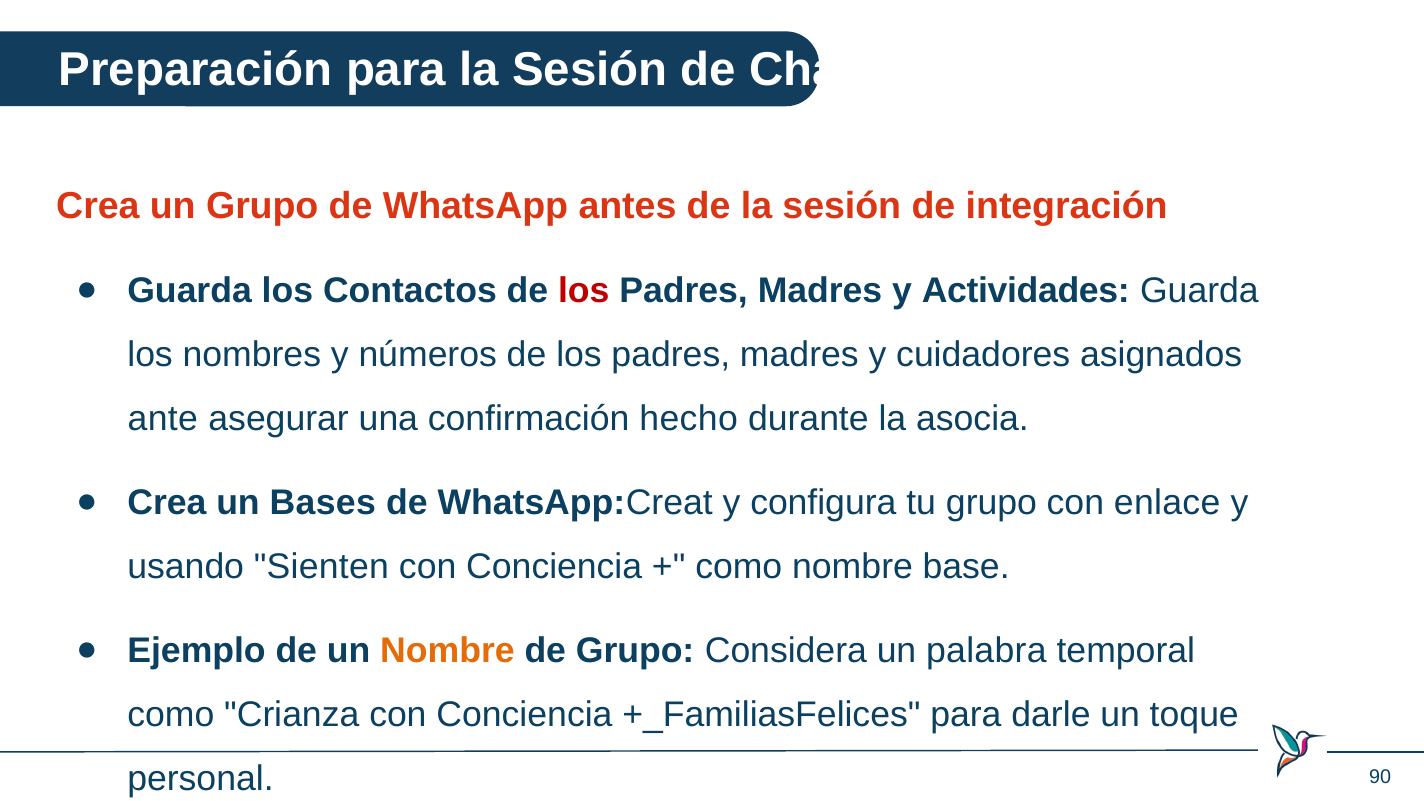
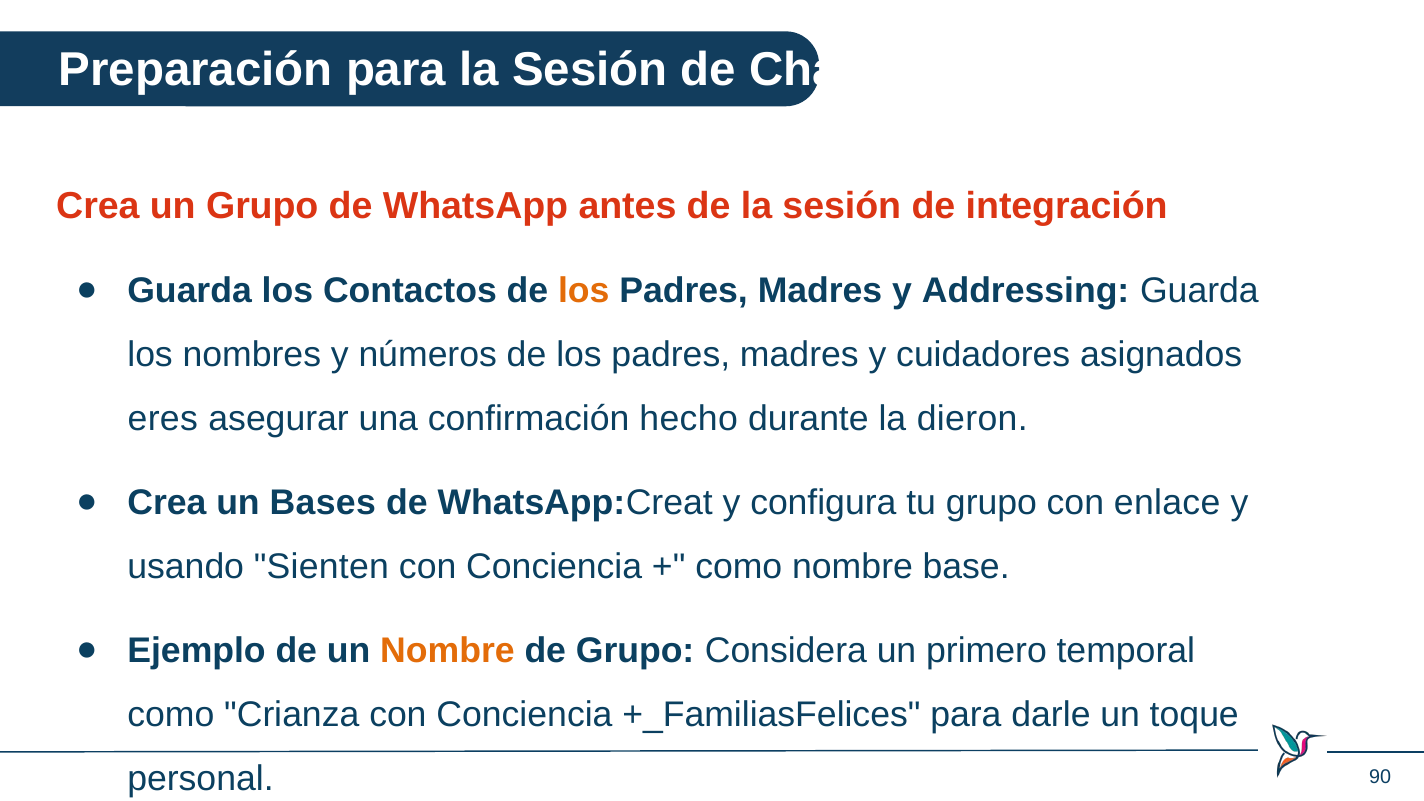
los colour: red -> orange (584, 291)
Actividades: Actividades -> Addressing (1026, 291)
ante: ante -> eres (163, 419)
asocia: asocia -> dieron (972, 419)
palabra: palabra -> primero (986, 651)
